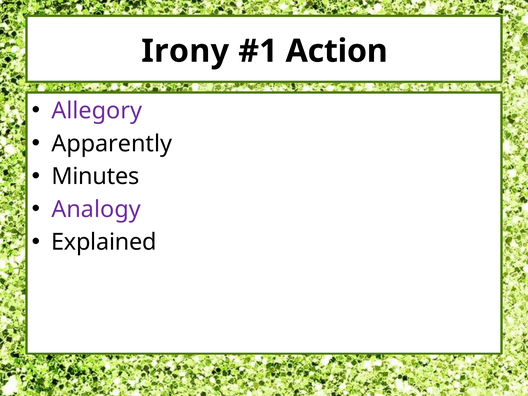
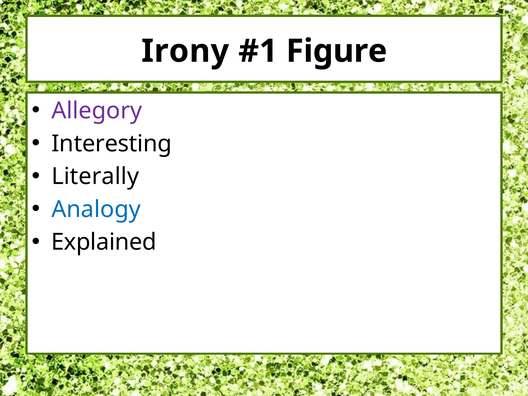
Action: Action -> Figure (337, 51)
Apparently: Apparently -> Interesting (112, 144)
Minutes: Minutes -> Literally (95, 176)
Analogy colour: purple -> blue (96, 209)
